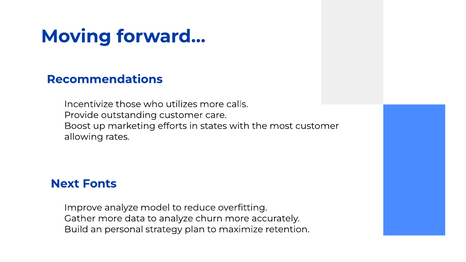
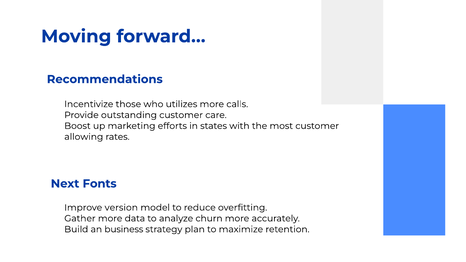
Improve analyze: analyze -> version (121, 208)
personal: personal -> business (124, 229)
